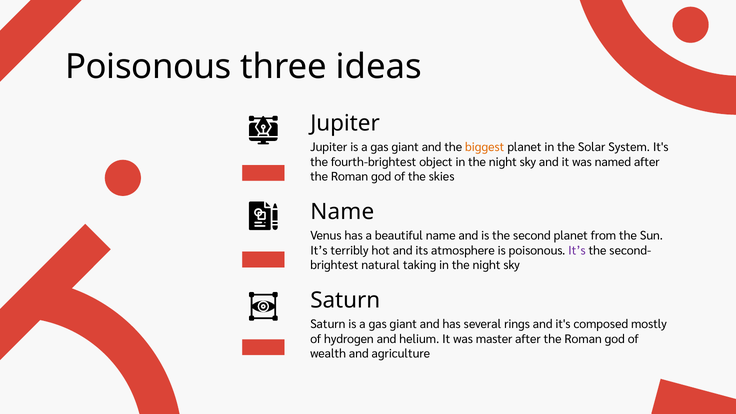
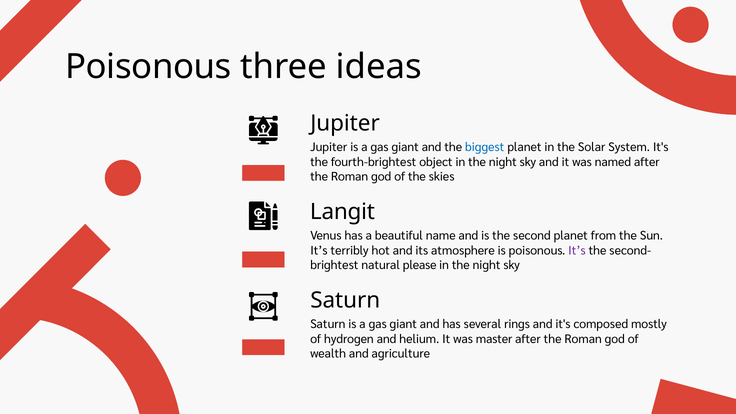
biggest colour: orange -> blue (485, 147)
Name: Name -> Langit (342, 212)
taking: taking -> please (420, 265)
